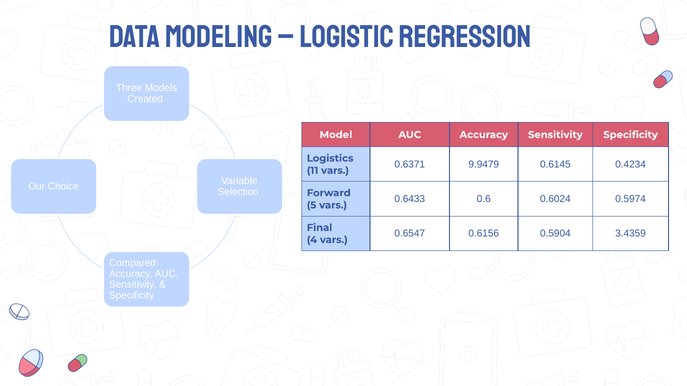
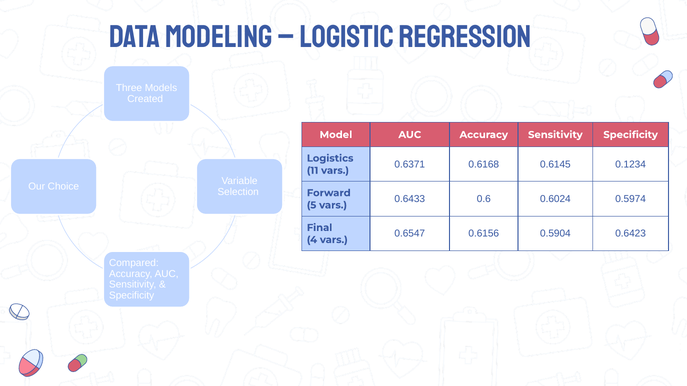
9.9479: 9.9479 -> 0.6168 (484, 164)
0.4234: 0.4234 -> 0.1234 (631, 164)
3.4359: 3.4359 -> 0.6423 (631, 234)
